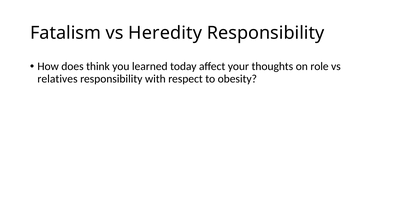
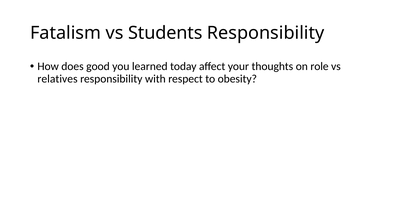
Heredity: Heredity -> Students (165, 33)
think: think -> good (98, 67)
